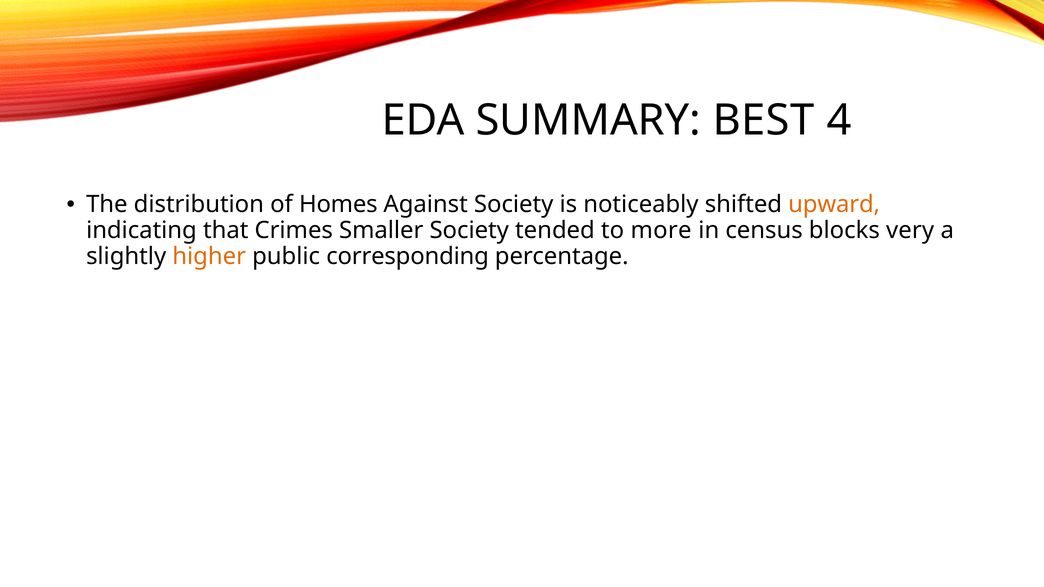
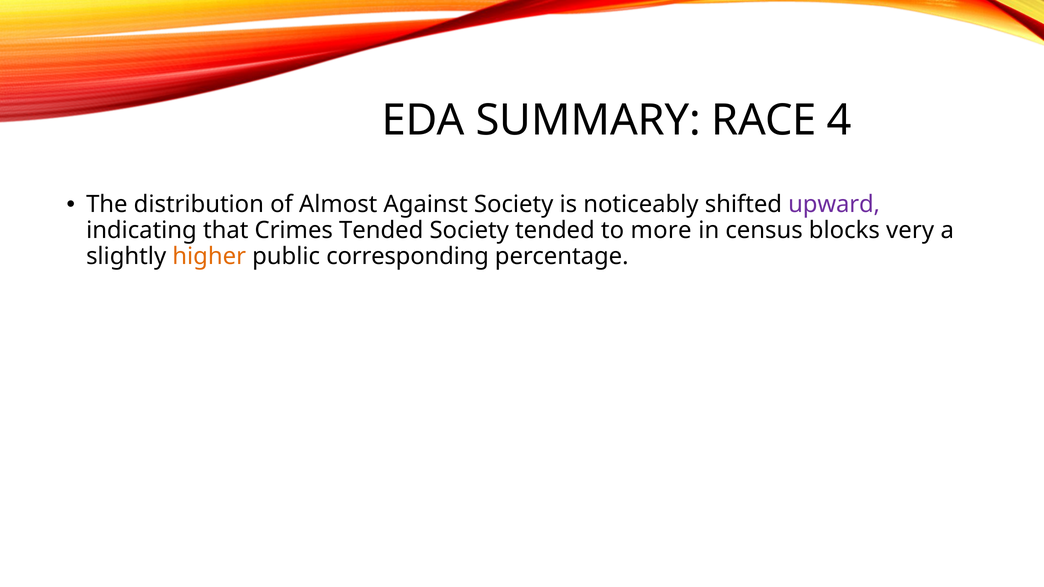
BEST: BEST -> RACE (764, 121)
Homes: Homes -> Almost (338, 205)
upward colour: orange -> purple (834, 205)
Crimes Smaller: Smaller -> Tended (381, 230)
